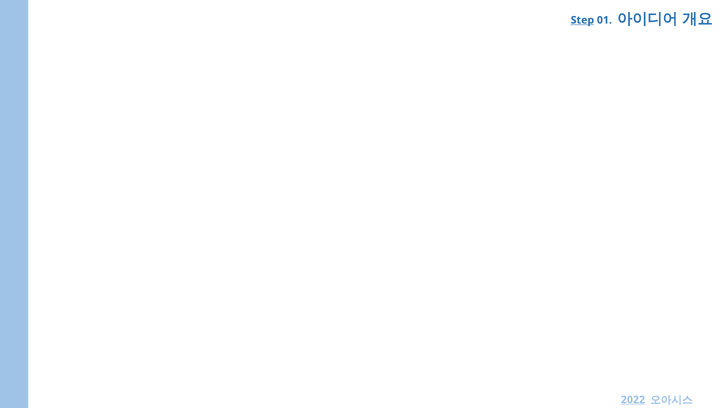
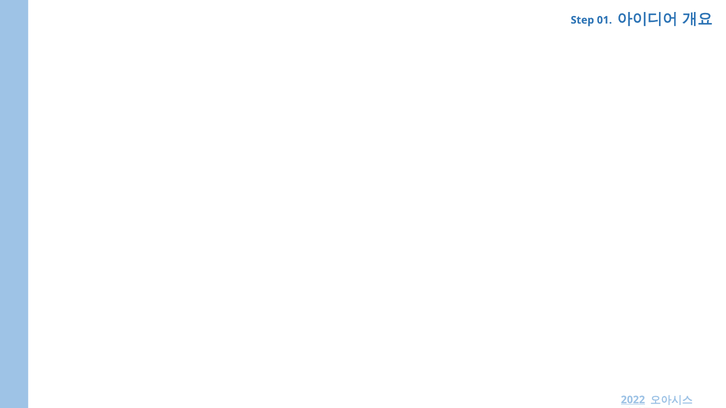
Step underline: present -> none (582, 20)
